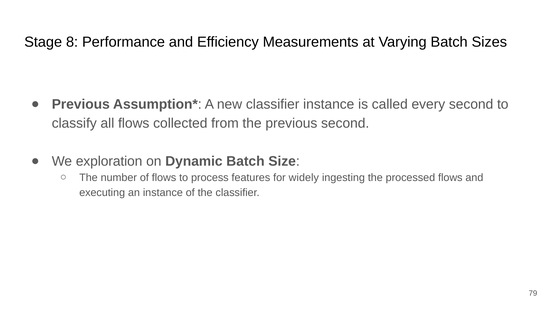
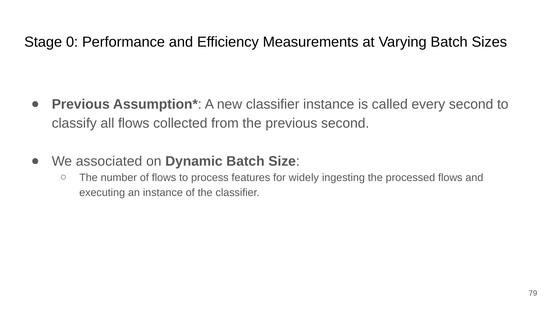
8: 8 -> 0 (72, 42)
exploration: exploration -> associated (109, 161)
